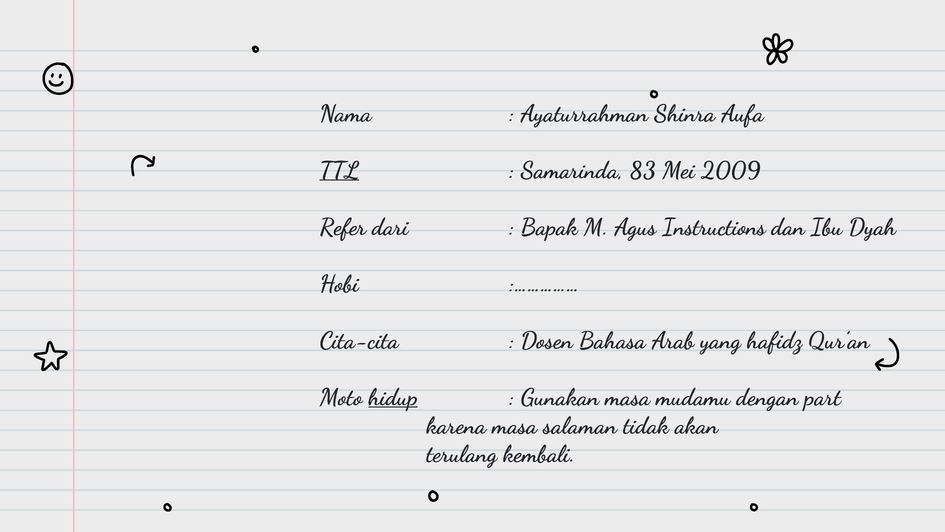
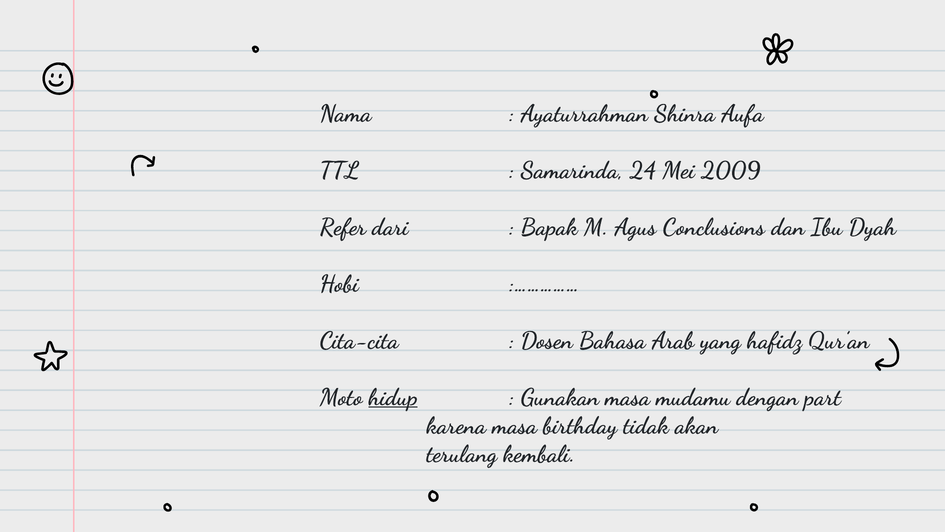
TTL underline: present -> none (339, 170)
83: 83 -> 24 (643, 170)
Instructions: Instructions -> Conclusions (714, 226)
salaman: salaman -> birthday (580, 425)
